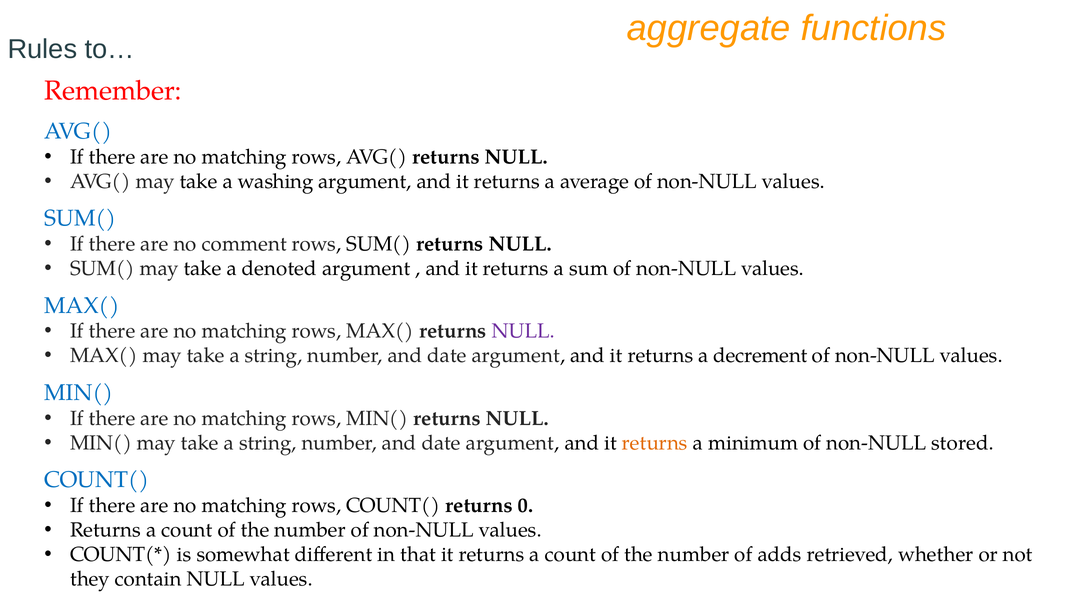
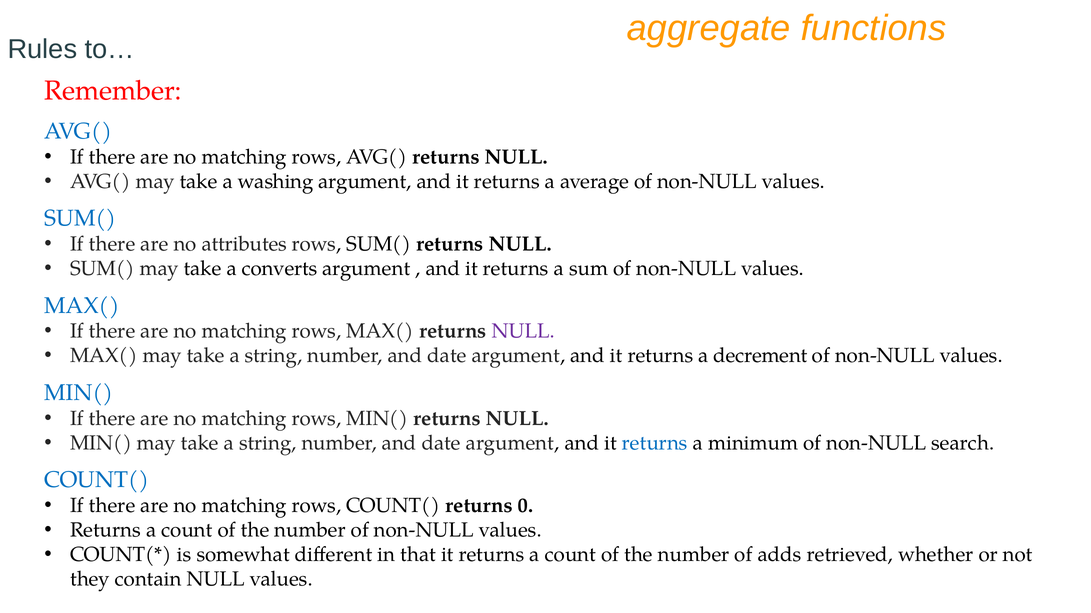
comment: comment -> attributes (244, 244)
denoted: denoted -> converts (279, 269)
returns colour: orange -> blue (655, 443)
stored: stored -> search (963, 443)
